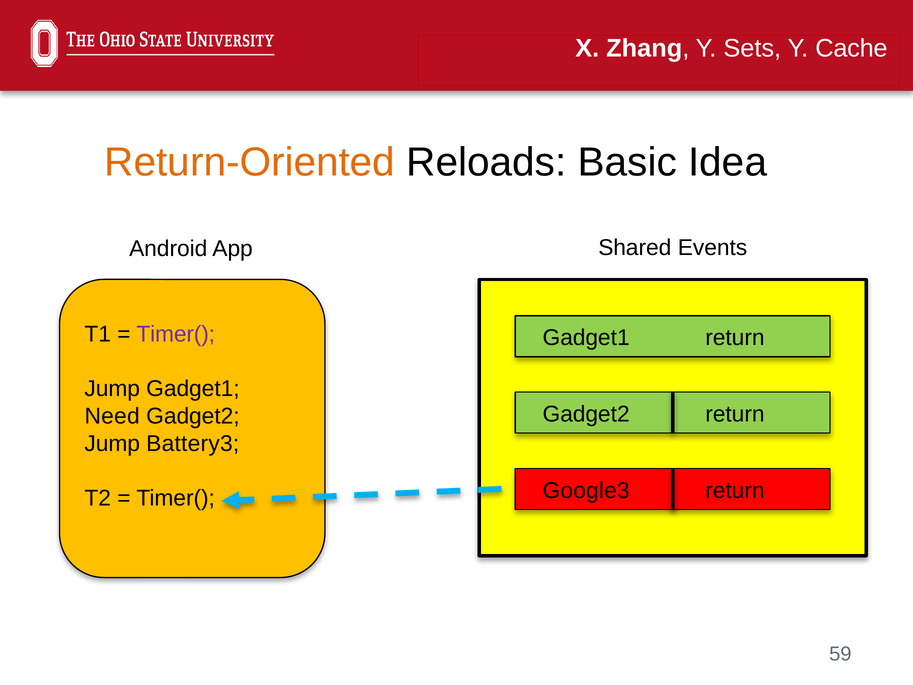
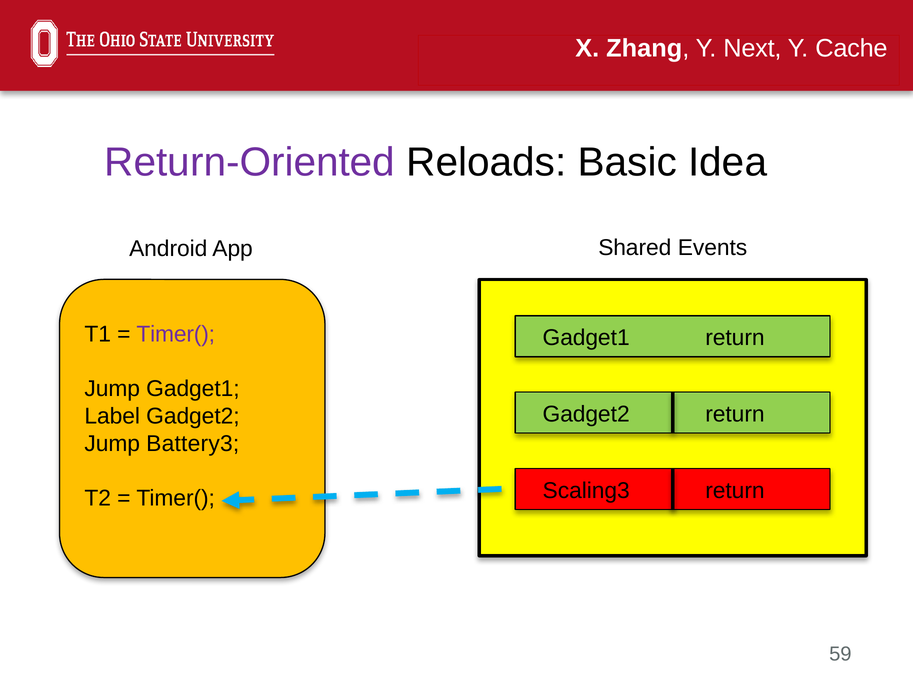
Sets: Sets -> Next (752, 48)
Return-Oriented colour: orange -> purple (250, 162)
Need: Need -> Label (112, 416)
Google3: Google3 -> Scaling3 (586, 490)
